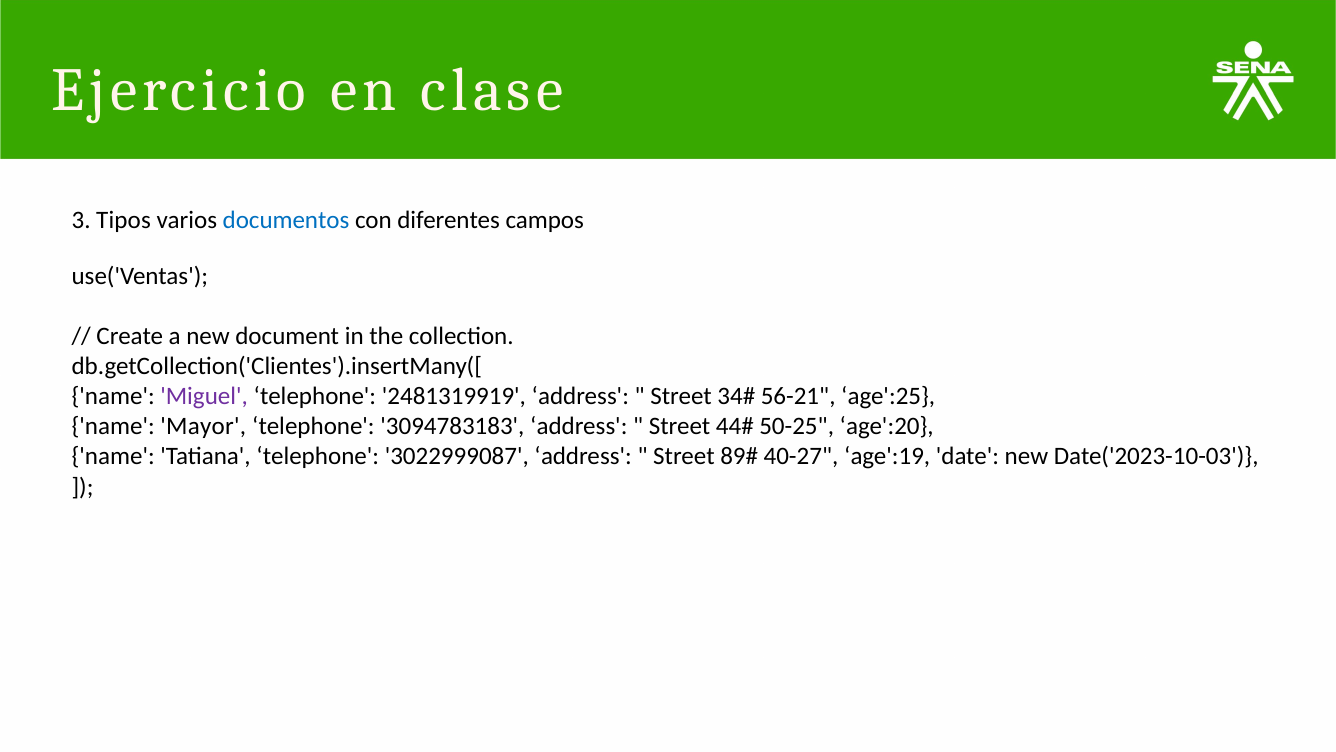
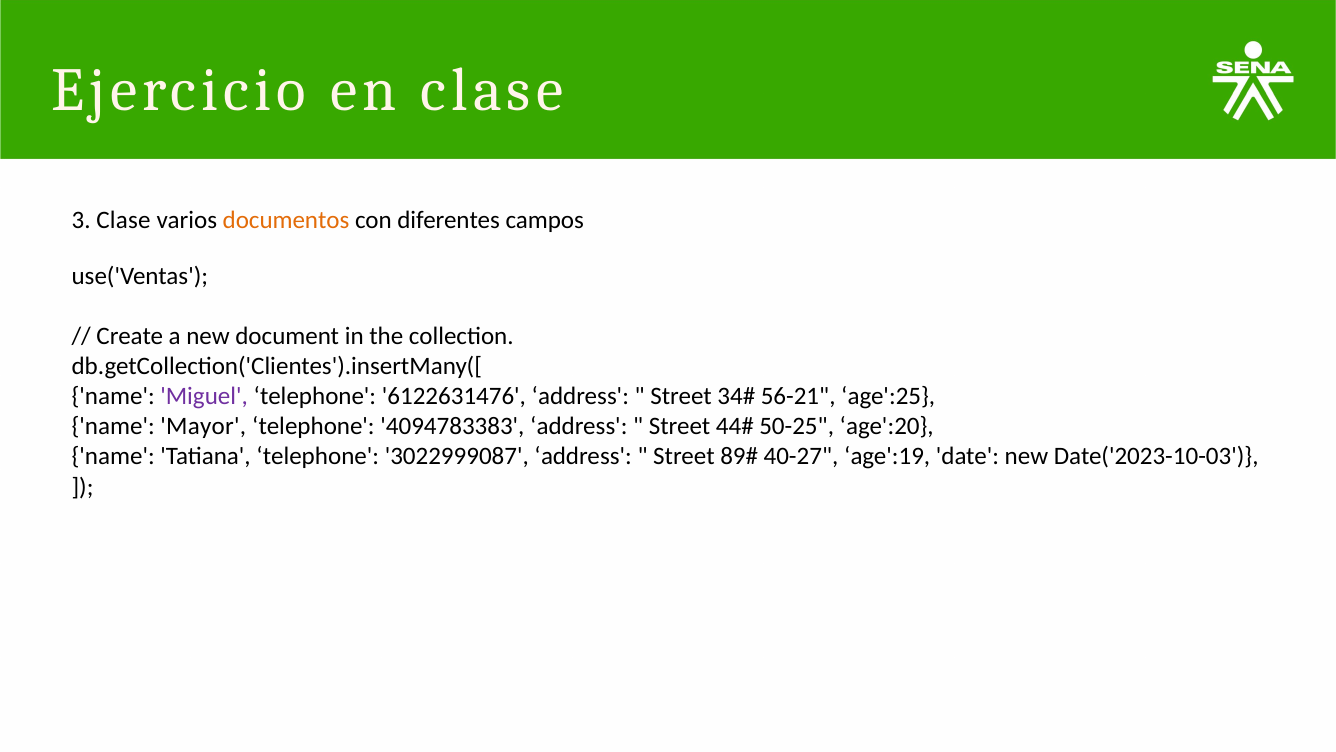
3 Tipos: Tipos -> Clase (123, 220)
documentos colour: blue -> orange (286, 220)
2481319919: 2481319919 -> 6122631476 (454, 396)
3094783183: 3094783183 -> 4094783383 (452, 426)
